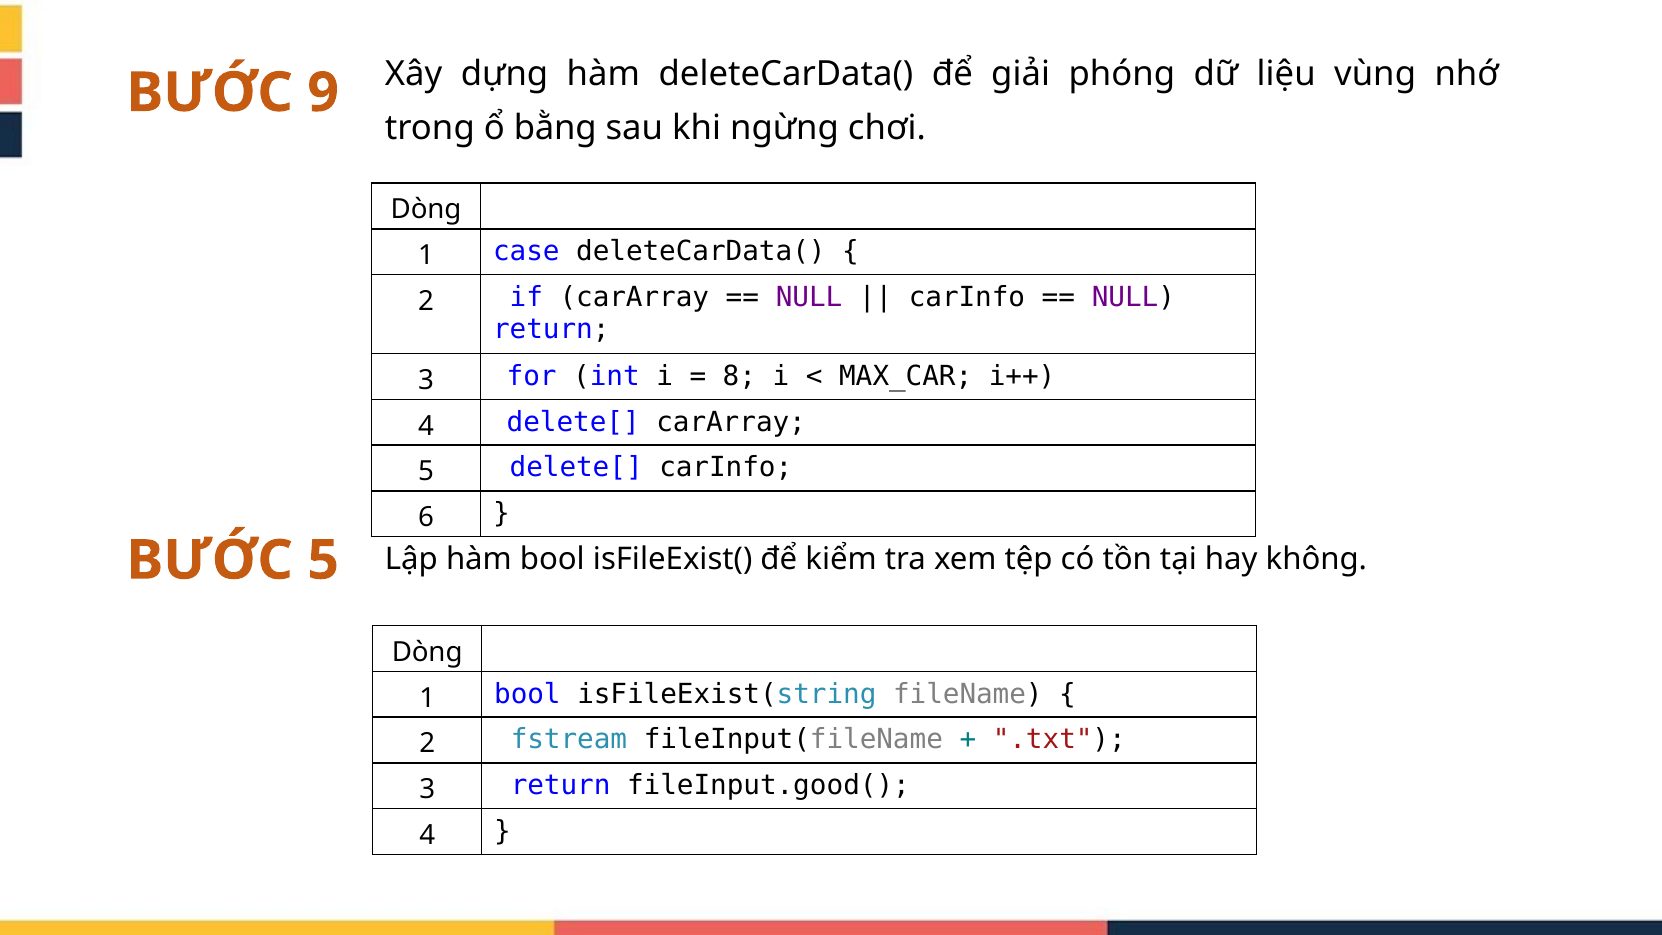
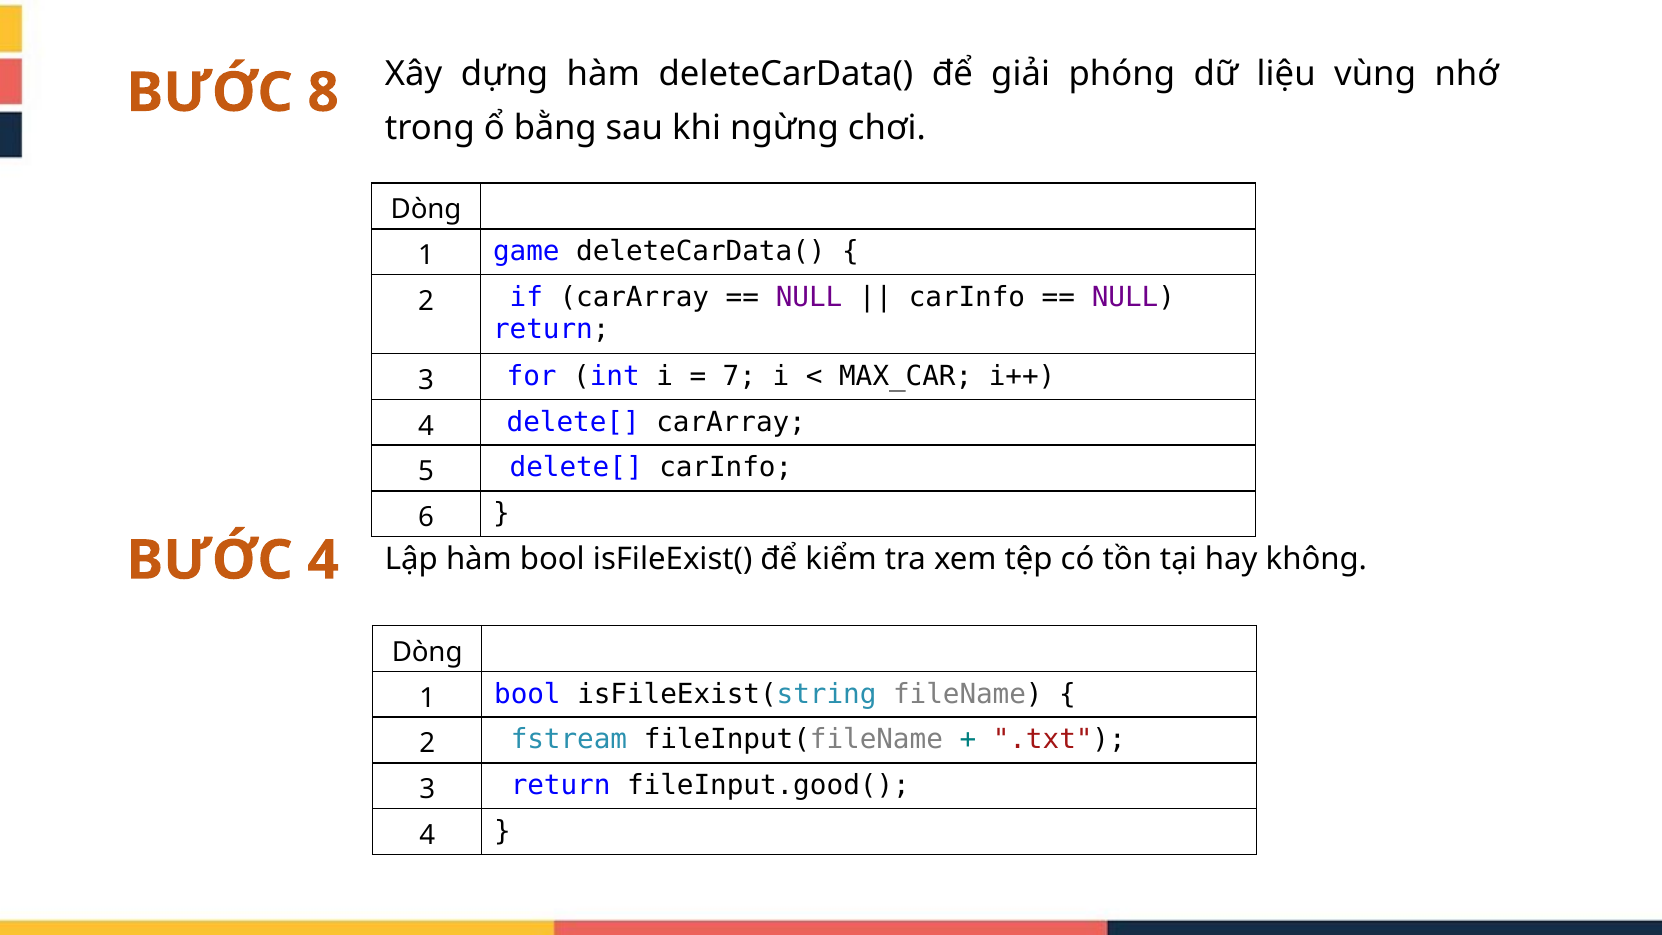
9: 9 -> 8 (323, 93)
case: case -> game (526, 252)
8: 8 -> 7 (739, 376)
BƯỚC 5: 5 -> 4 (323, 560)
